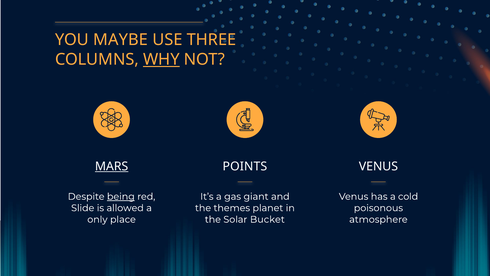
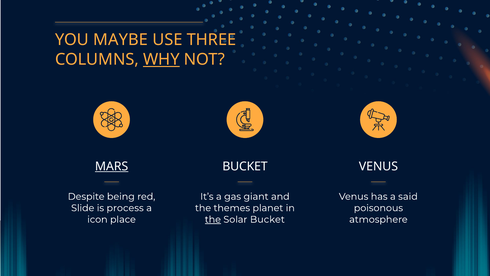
POINTS: POINTS -> BUCKET (245, 166)
being underline: present -> none (121, 196)
cold: cold -> said (408, 196)
allowed: allowed -> process (125, 208)
only: only -> icon (97, 219)
the underline: none -> present (213, 219)
